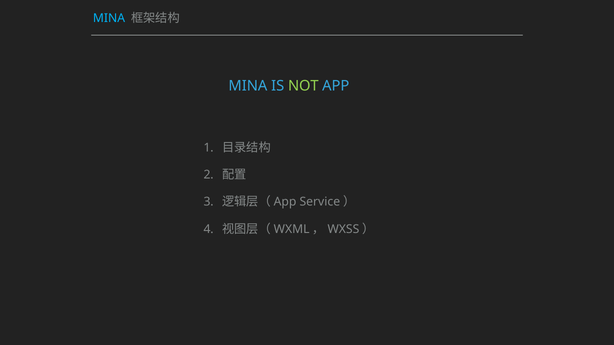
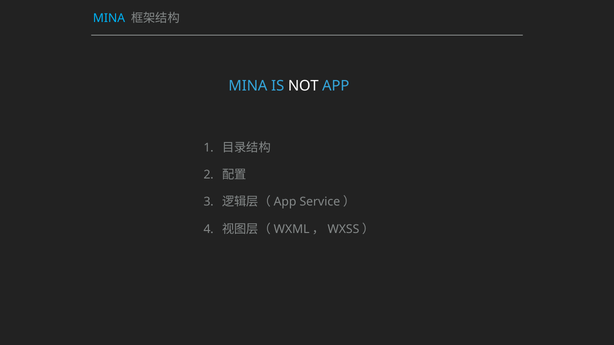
NOT colour: light green -> white (303, 86)
